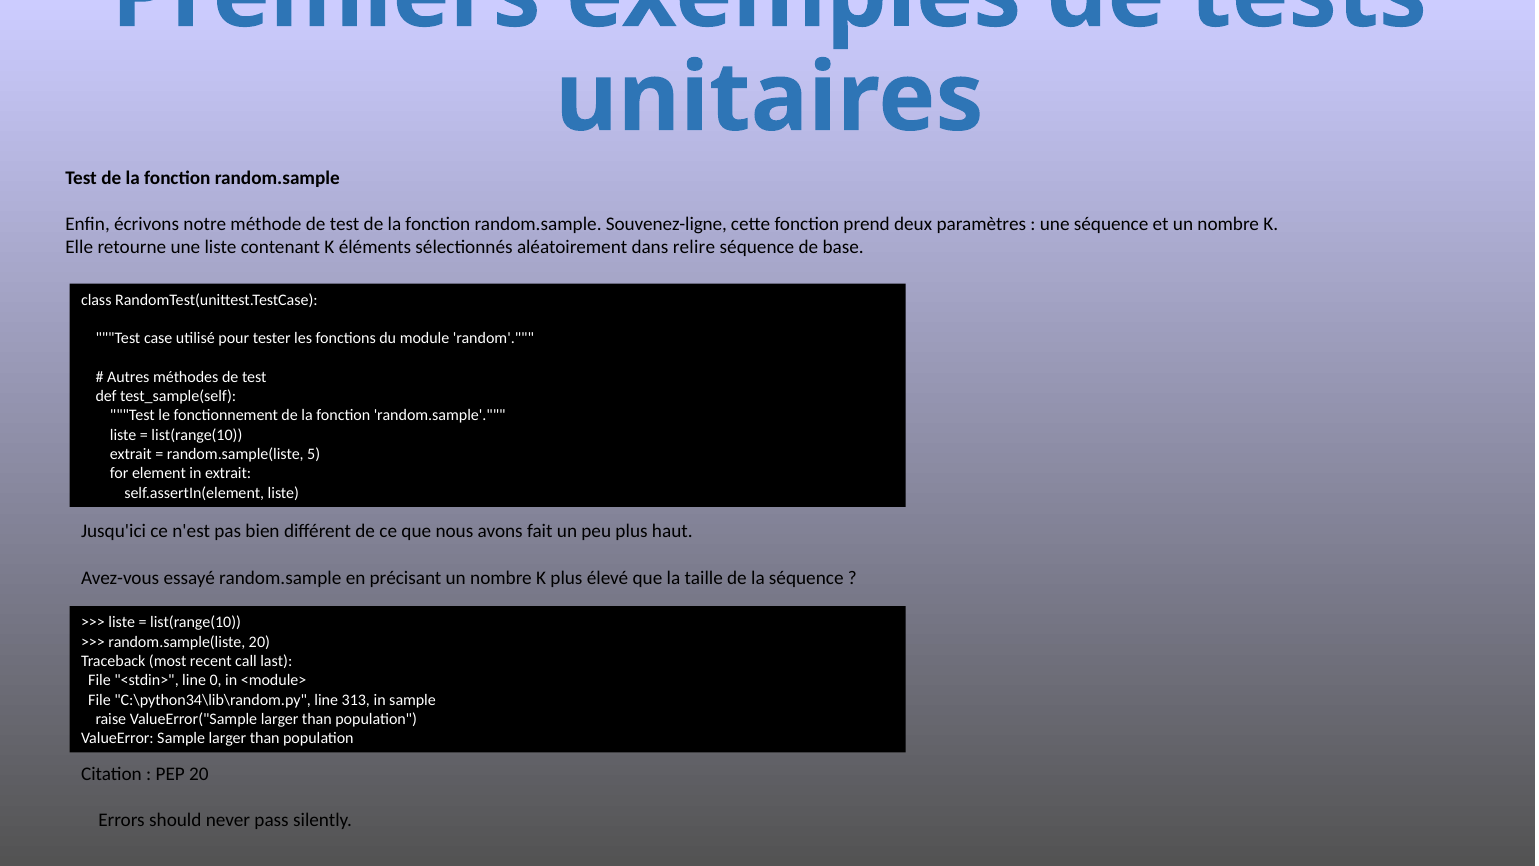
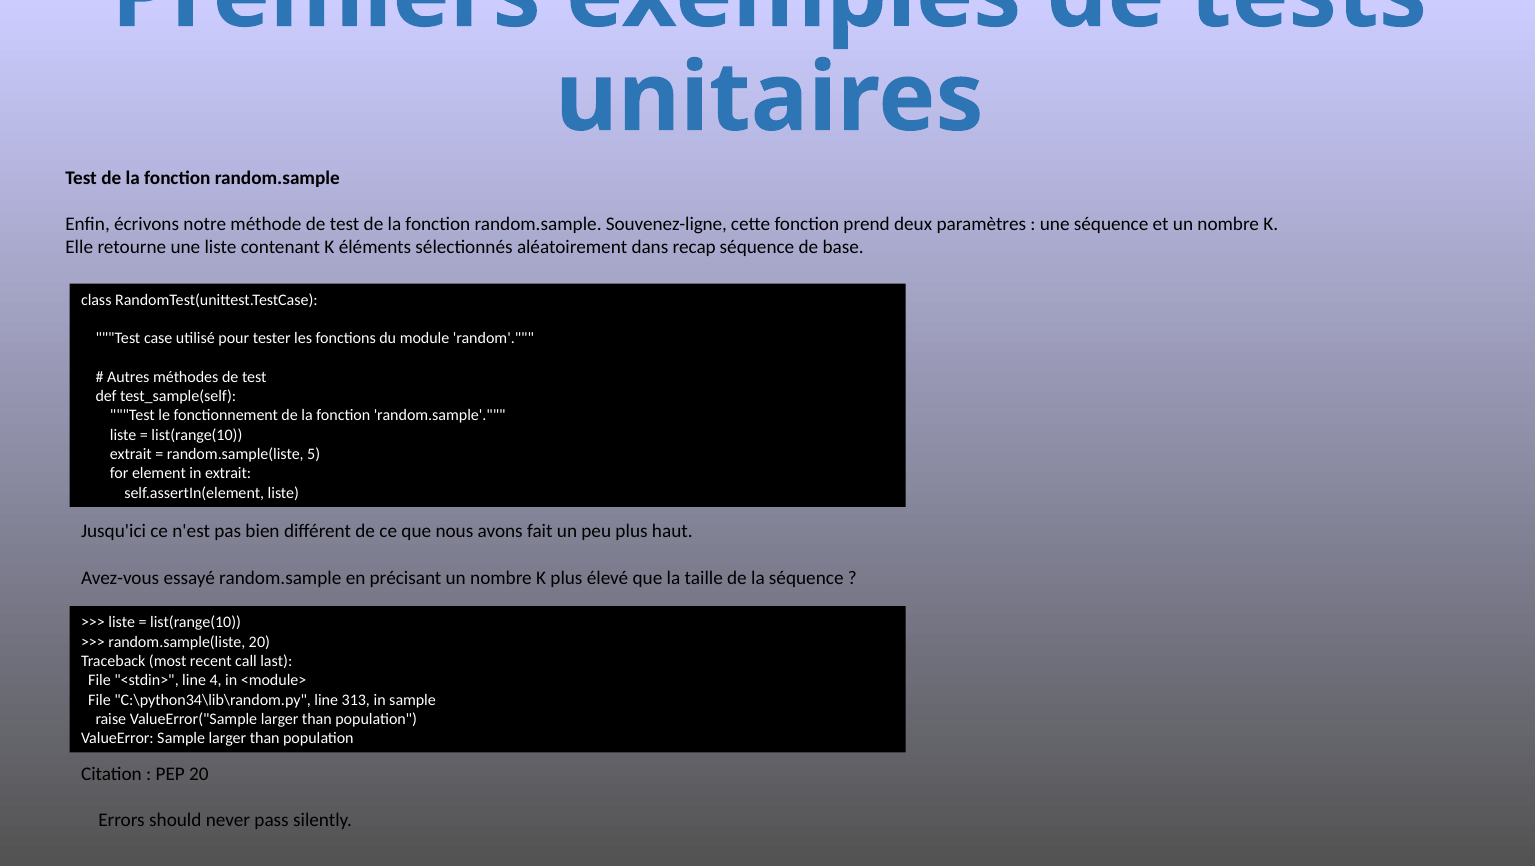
relire: relire -> recap (694, 247)
0: 0 -> 4 (216, 680)
